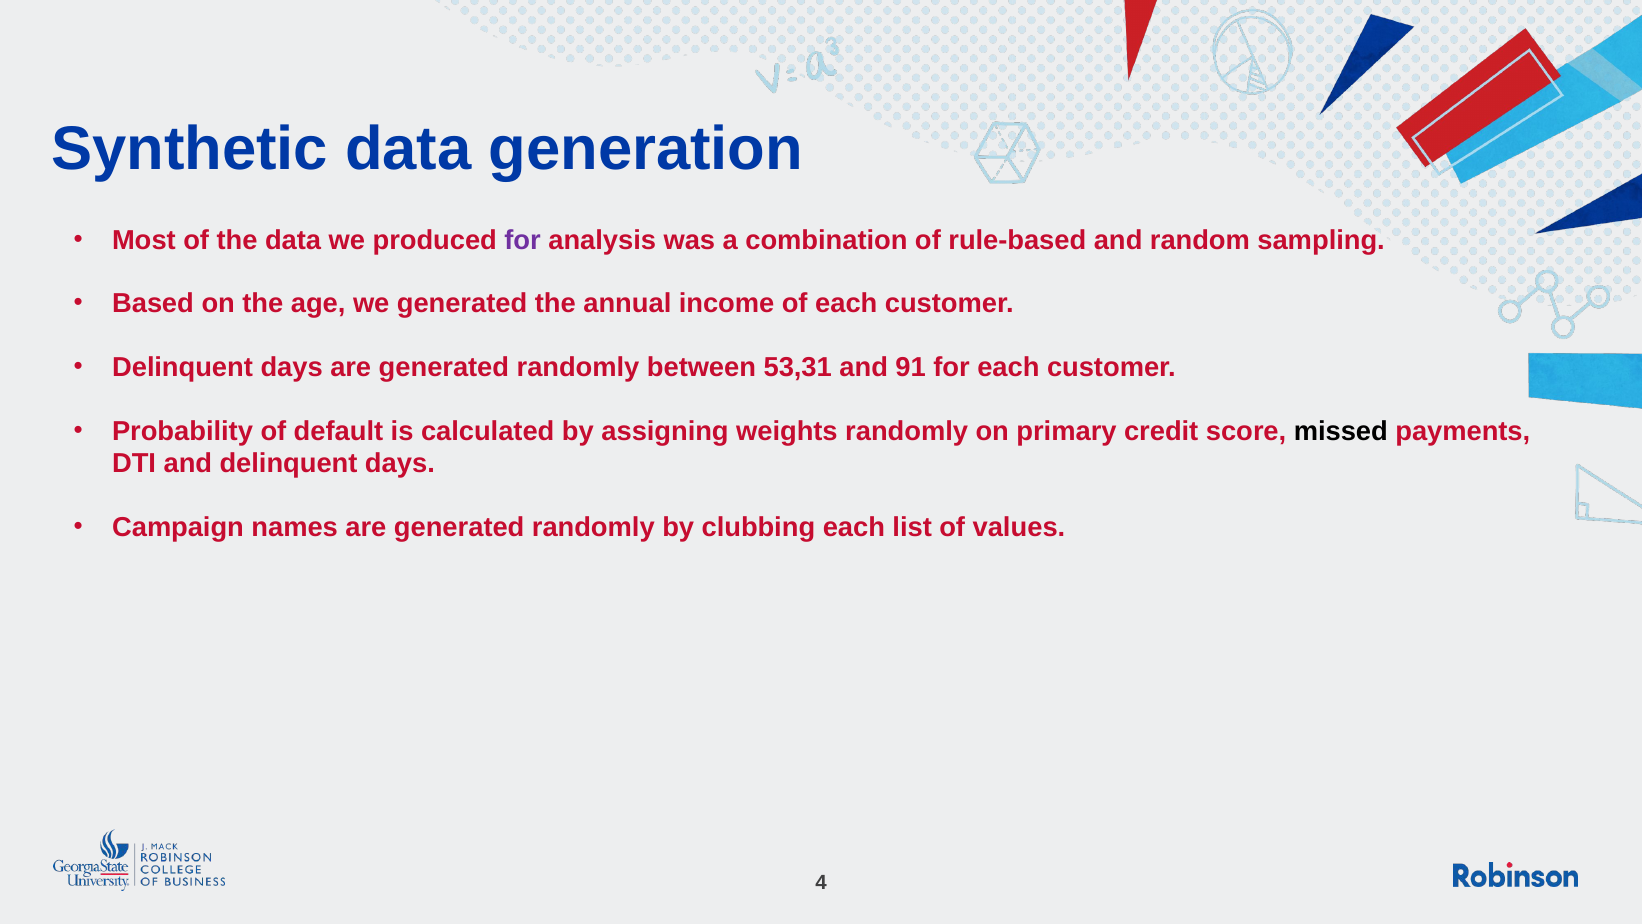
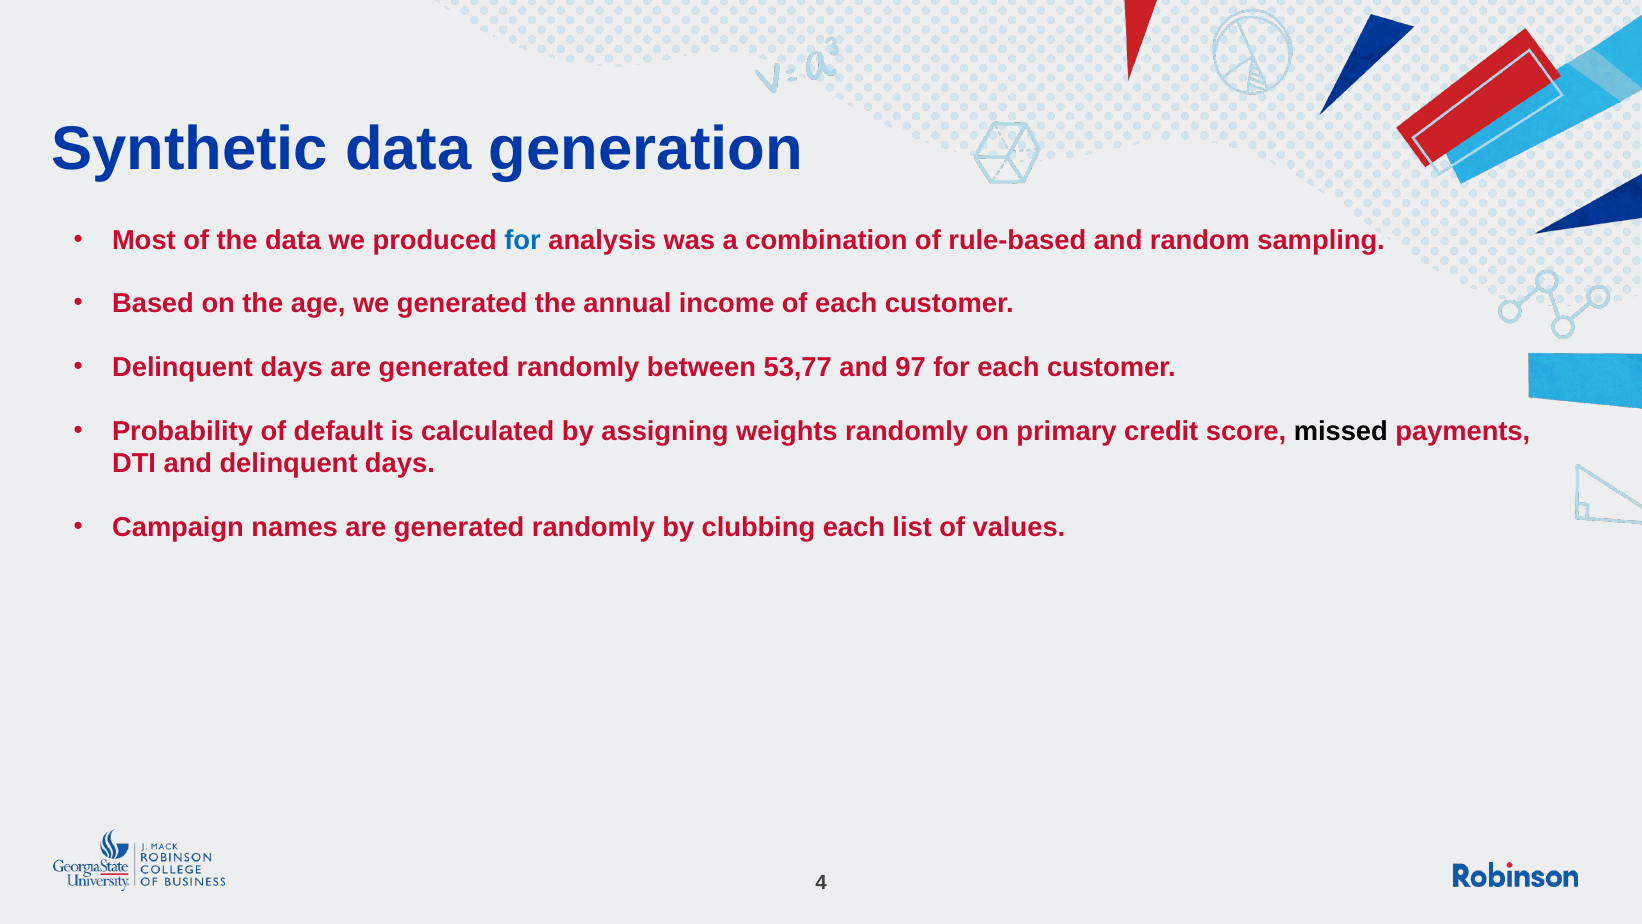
for colour: purple -> blue (523, 240)
53,31: 53,31 -> 53,77 (798, 367)
91: 91 -> 97 (911, 367)
